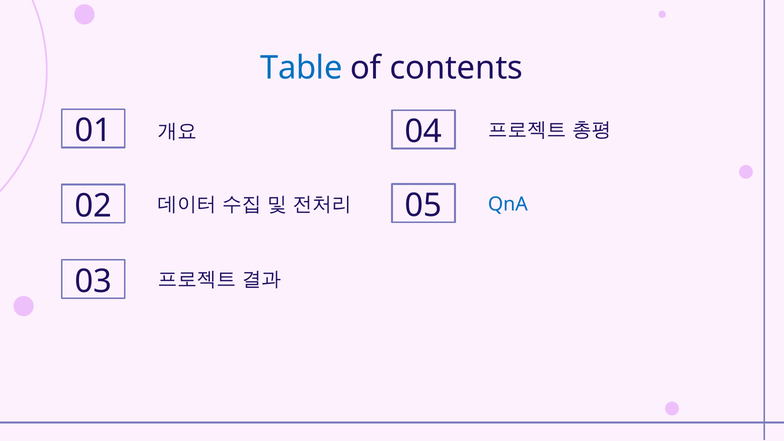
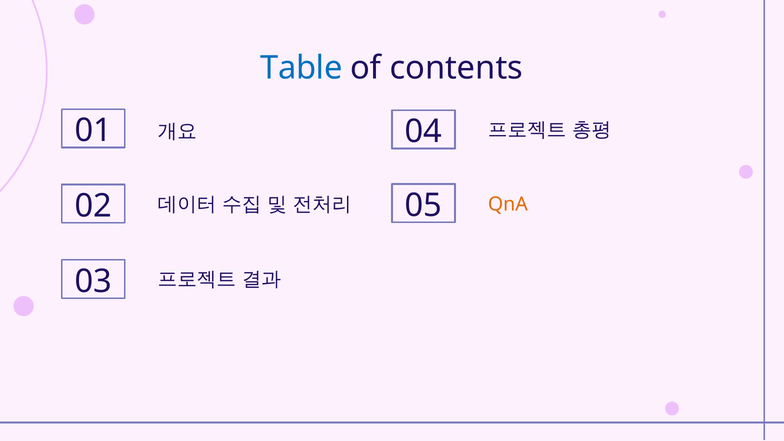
QnA colour: blue -> orange (508, 204)
